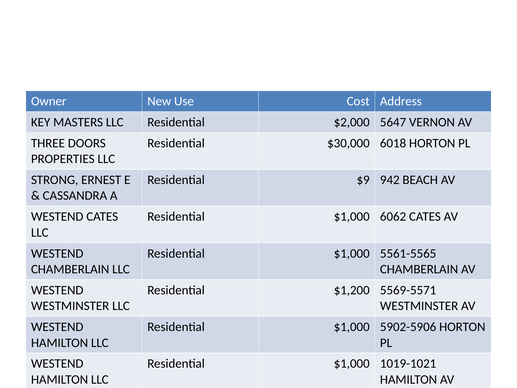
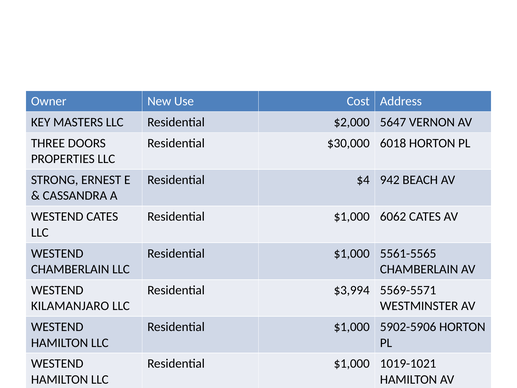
$9: $9 -> $4 (363, 180)
$1,200: $1,200 -> $3,994 (352, 290)
WESTMINSTER: WESTMINSTER -> KILAMANJARO (70, 306)
